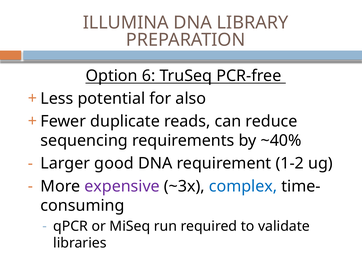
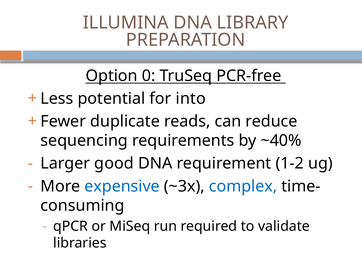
6: 6 -> 0 (149, 76)
also: also -> into (191, 99)
expensive colour: purple -> blue (122, 187)
